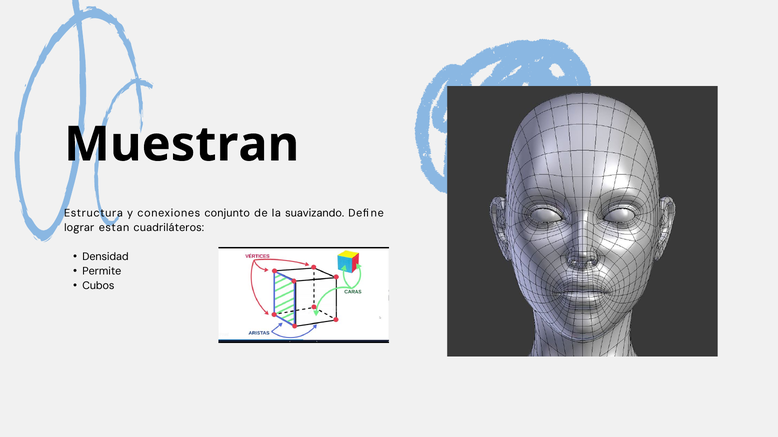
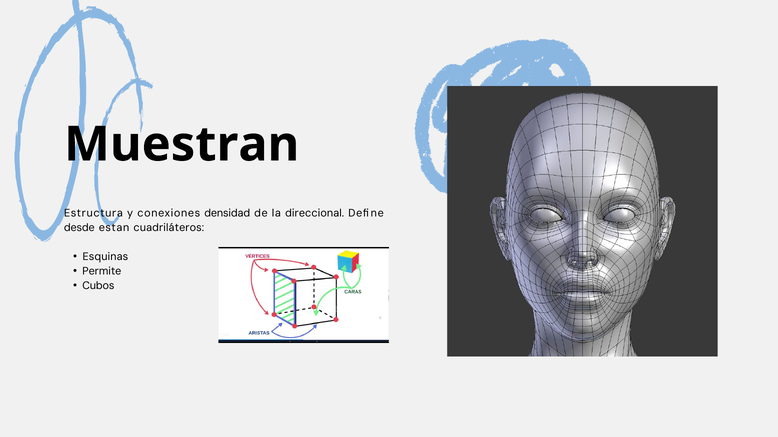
conjunto: conjunto -> densidad (227, 213)
suavizando: suavizando -> direccional (315, 213)
lograr: lograr -> desde (79, 228)
Densidad: Densidad -> Esquinas (105, 257)
